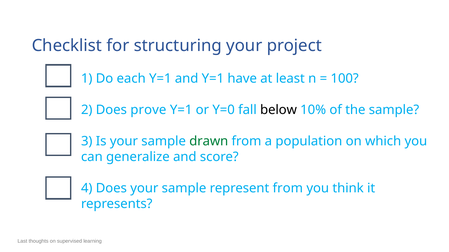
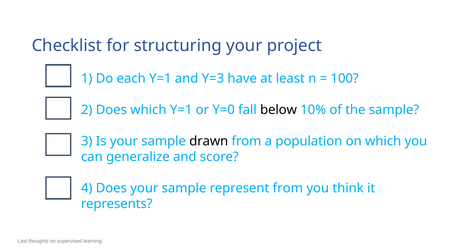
and Y=1: Y=1 -> Y=3 (213, 79)
Does prove: prove -> which (148, 110)
drawn colour: green -> black (209, 142)
